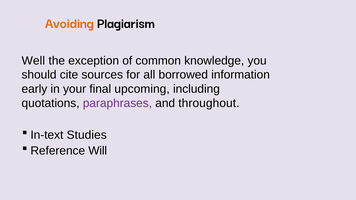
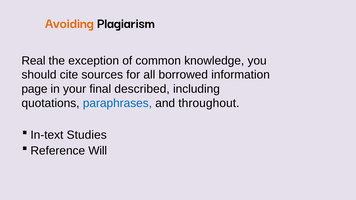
Well: Well -> Real (33, 61)
early: early -> page (34, 89)
upcoming: upcoming -> described (142, 89)
paraphrases colour: purple -> blue (117, 103)
